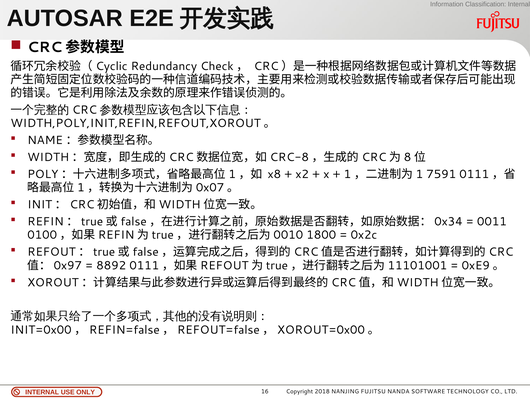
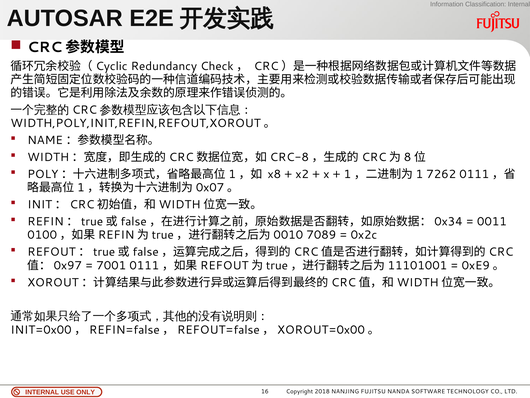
7591: 7591 -> 7262 (441, 174)
1800: 1800 -> 7089 (321, 235)
8892: 8892 -> 7001 (111, 265)
